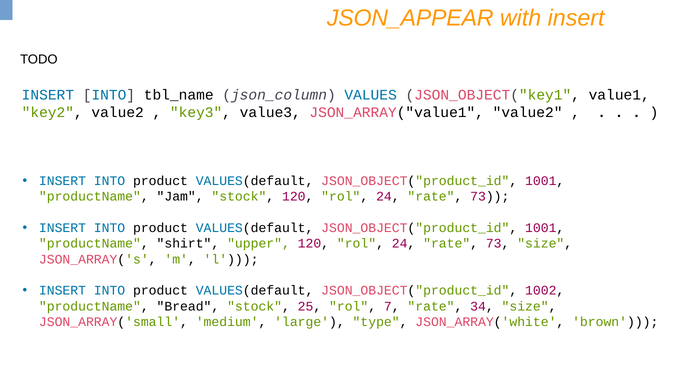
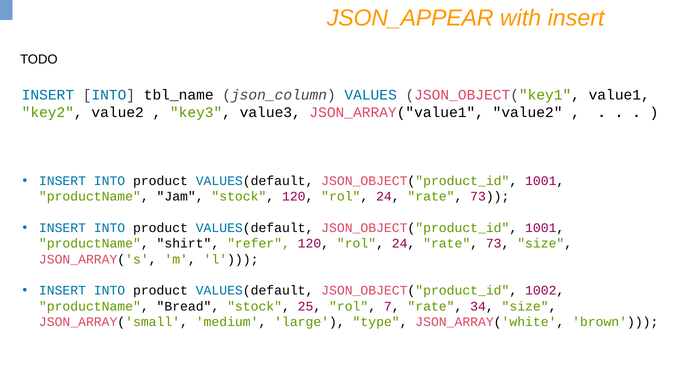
upper: upper -> refer (259, 244)
